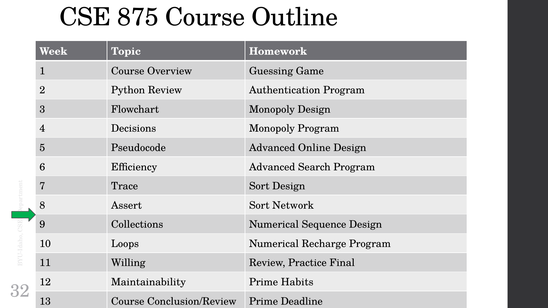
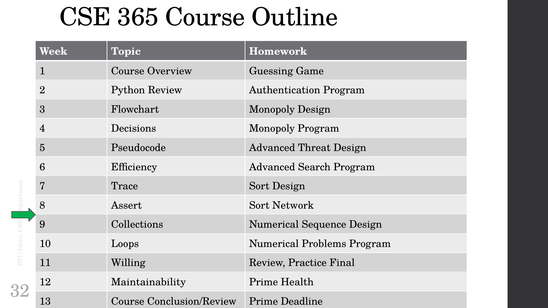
875: 875 -> 365 (138, 17)
Online: Online -> Threat (314, 148)
Recharge: Recharge -> Problems (324, 244)
Habits: Habits -> Health (297, 282)
